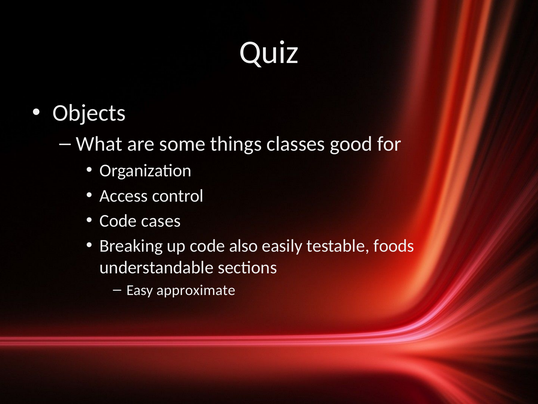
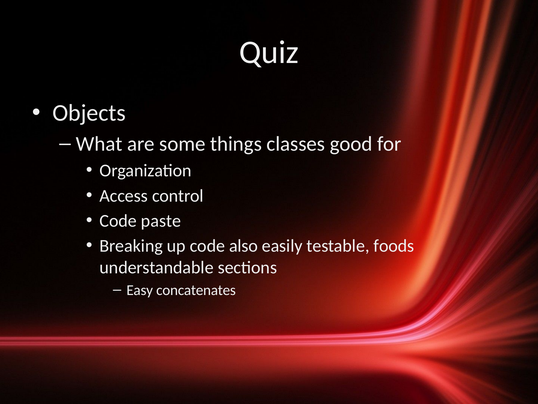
cases: cases -> paste (161, 221)
approximate: approximate -> concatenates (196, 290)
